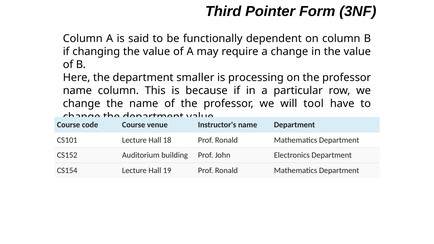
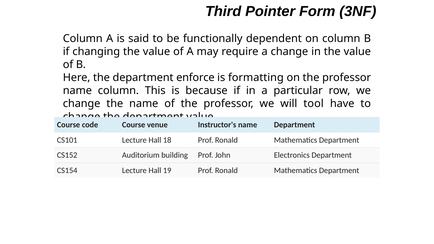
smaller: smaller -> enforce (195, 78)
processing: processing -> formatting (256, 78)
